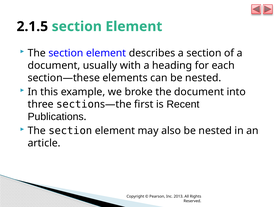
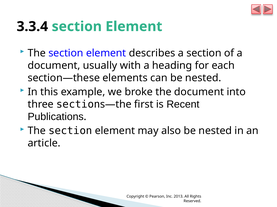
2.1.5: 2.1.5 -> 3.3.4 (32, 27)
